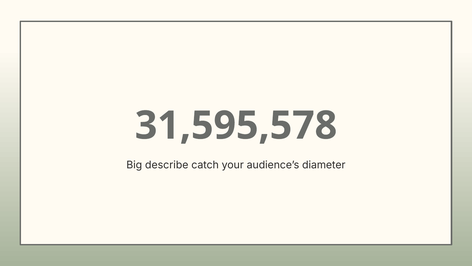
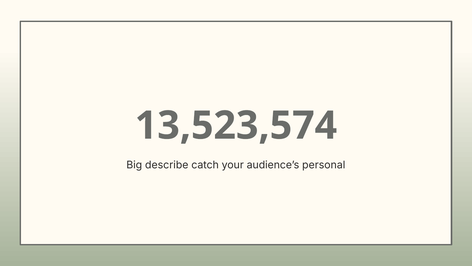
31,595,578: 31,595,578 -> 13,523,574 (236, 125)
diameter: diameter -> personal (324, 165)
